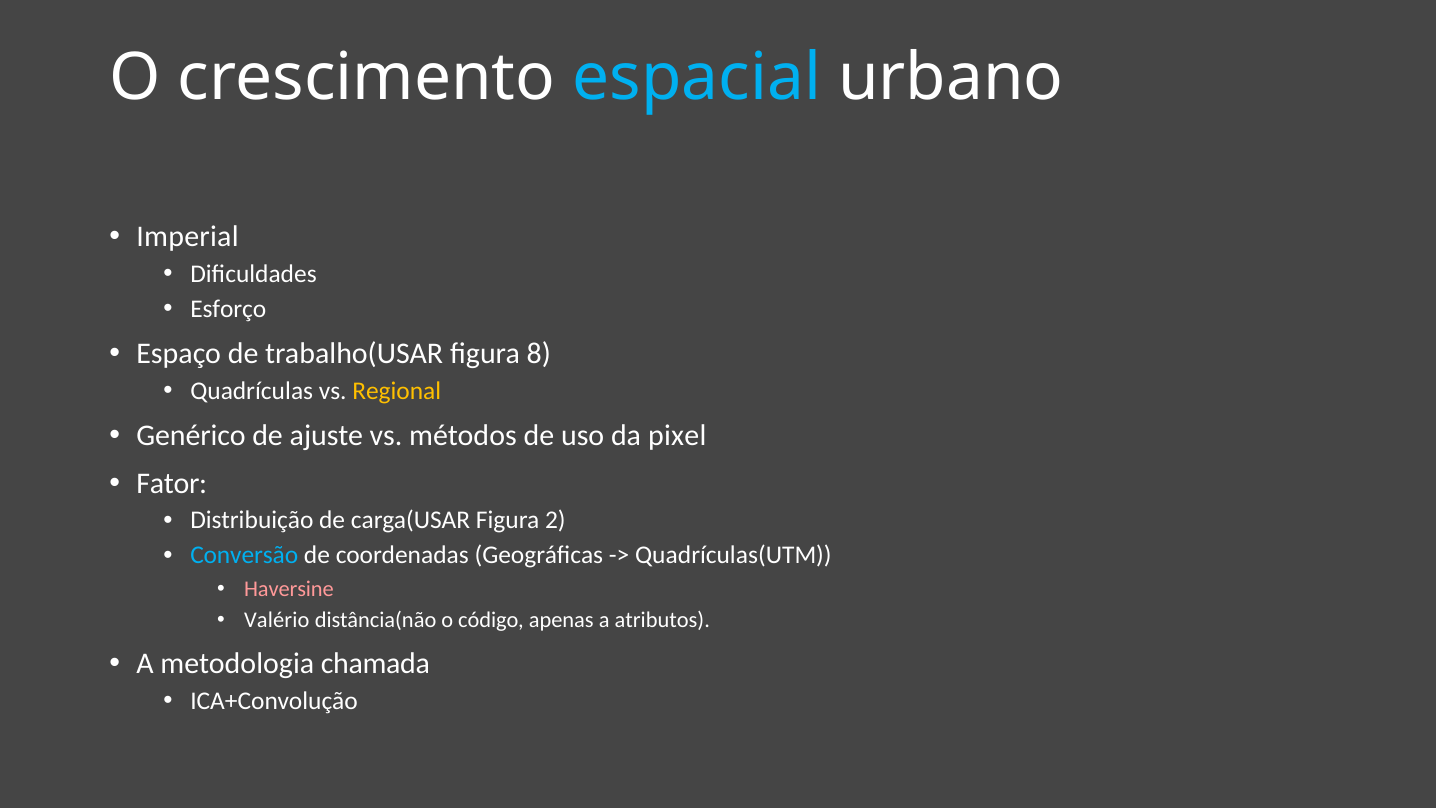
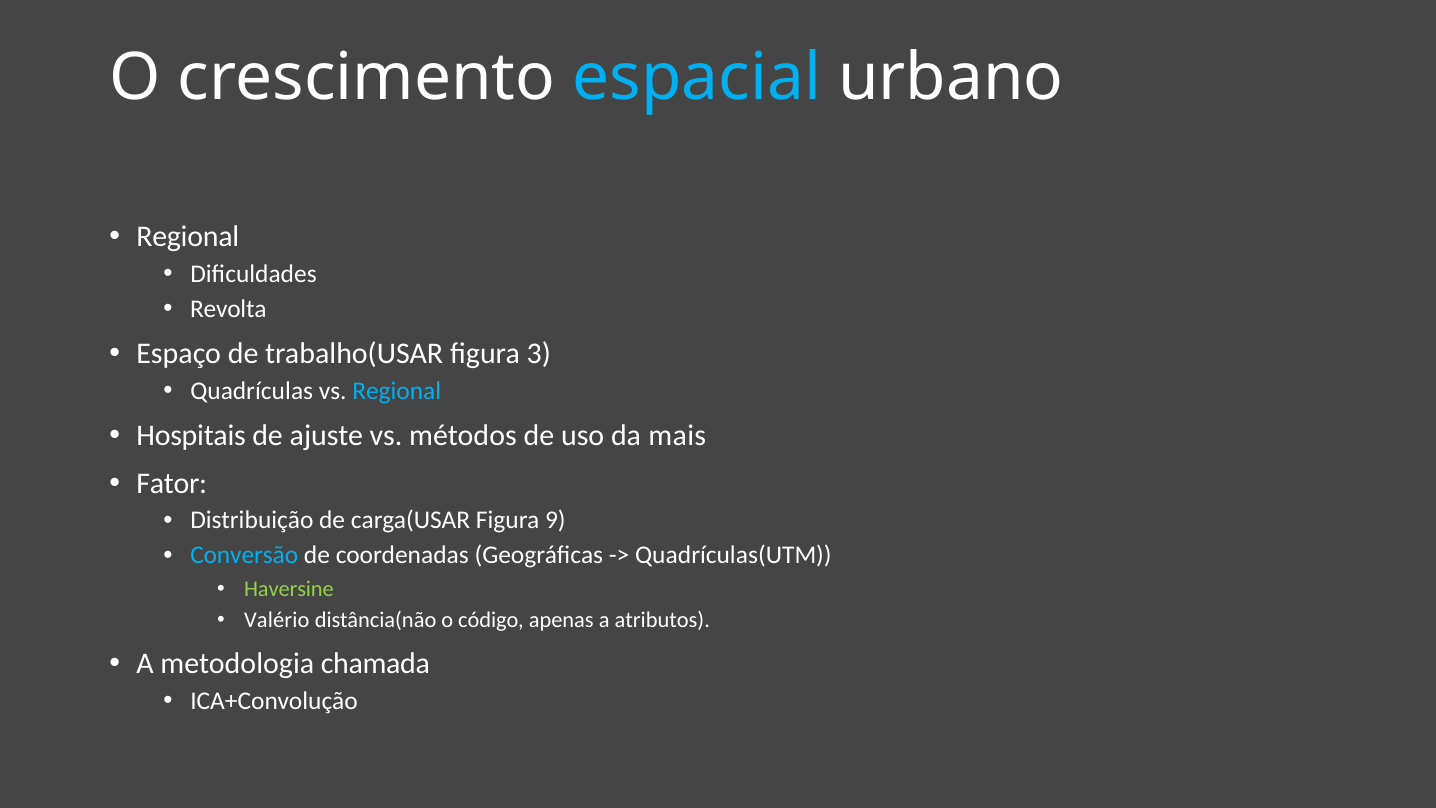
Imperial: Imperial -> Regional (188, 236)
Esforço: Esforço -> Revolta (228, 309)
8: 8 -> 3 (539, 354)
Regional colour: yellow -> light blue (397, 391)
Genérico: Genérico -> Hospitais (191, 436)
pixel: pixel -> mais (677, 436)
2: 2 -> 9 (555, 520)
Haversine colour: pink -> light green (289, 589)
